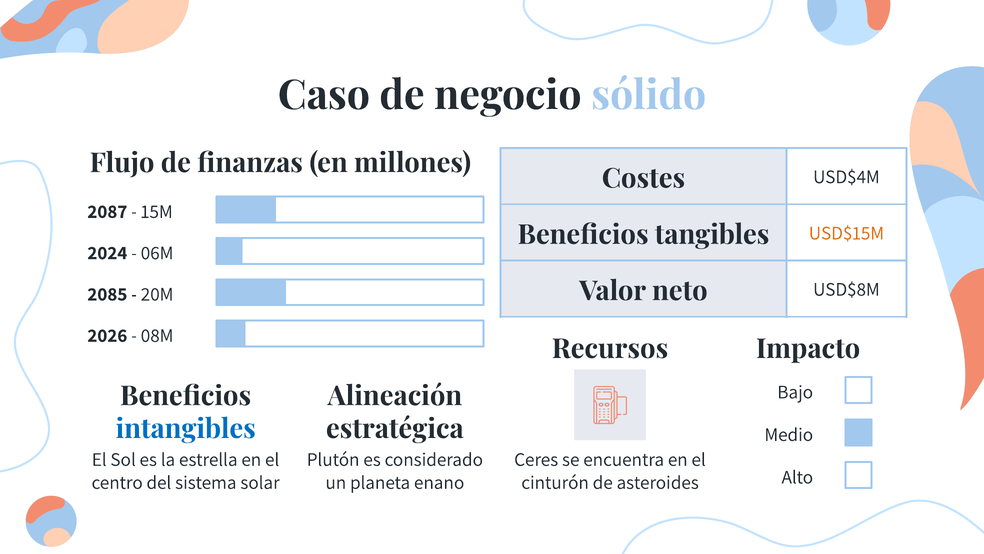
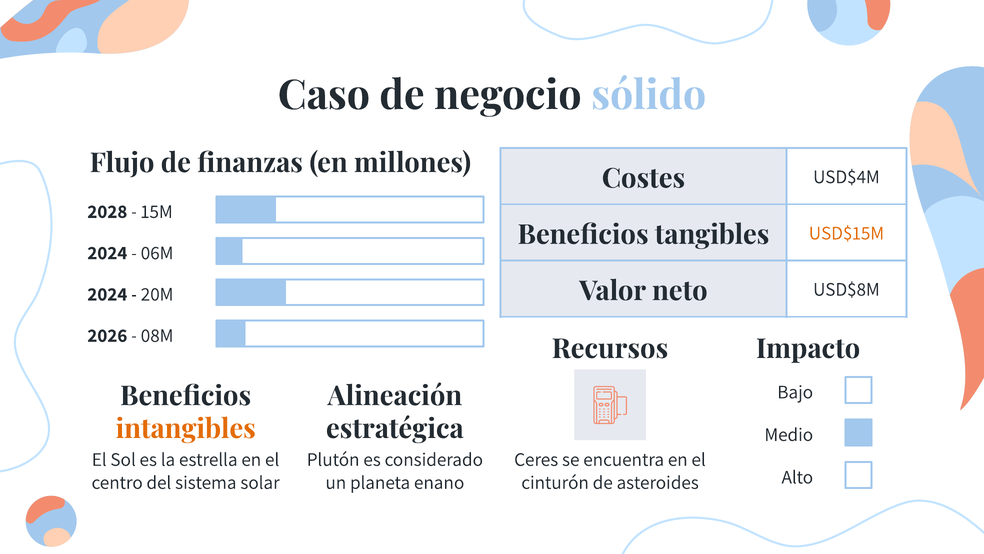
2087: 2087 -> 2028 (107, 211)
2085: 2085 -> 2024 (107, 294)
intangibles colour: blue -> orange (186, 429)
